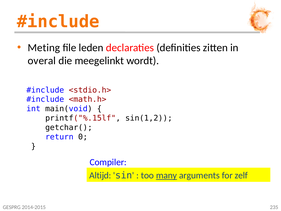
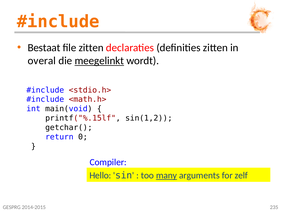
Meting: Meting -> Bestaat (44, 48)
file leden: leden -> zitten (91, 48)
meegelinkt underline: none -> present (99, 61)
Altijd: Altijd -> Hello (100, 175)
